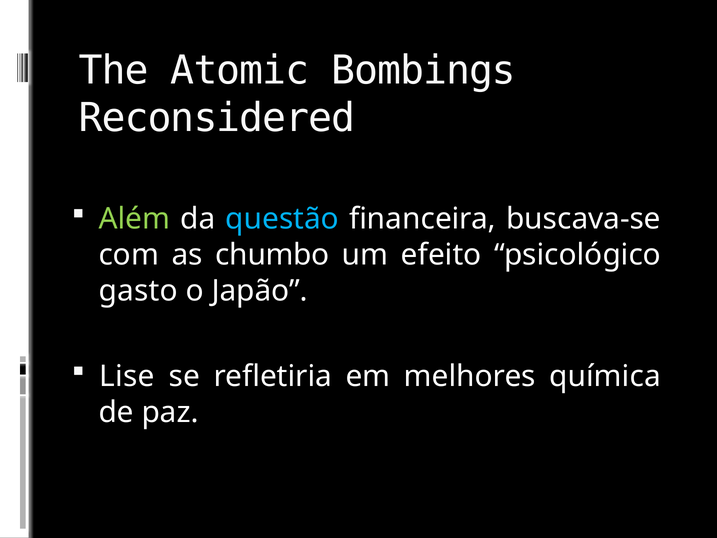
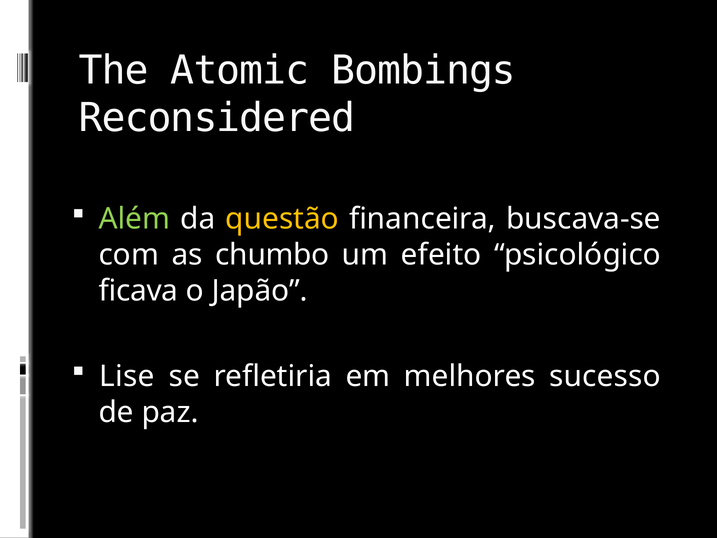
questão colour: light blue -> yellow (282, 219)
gasto: gasto -> ficava (138, 291)
química: química -> sucesso (605, 376)
